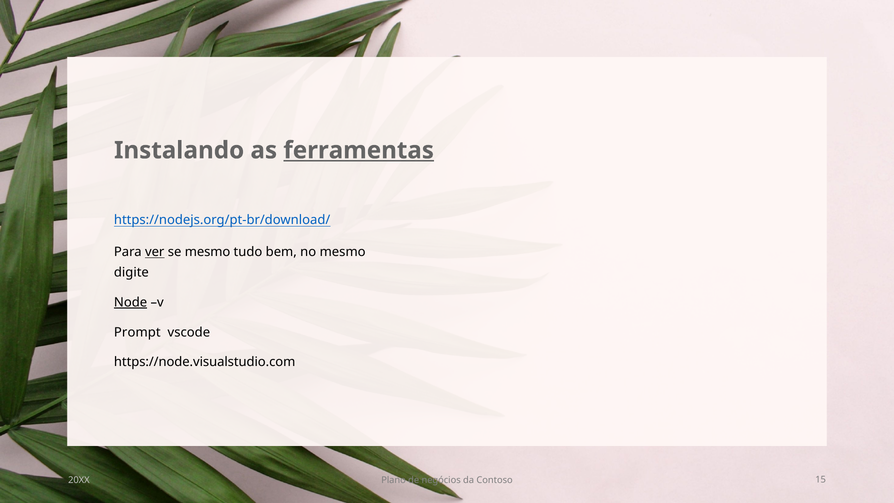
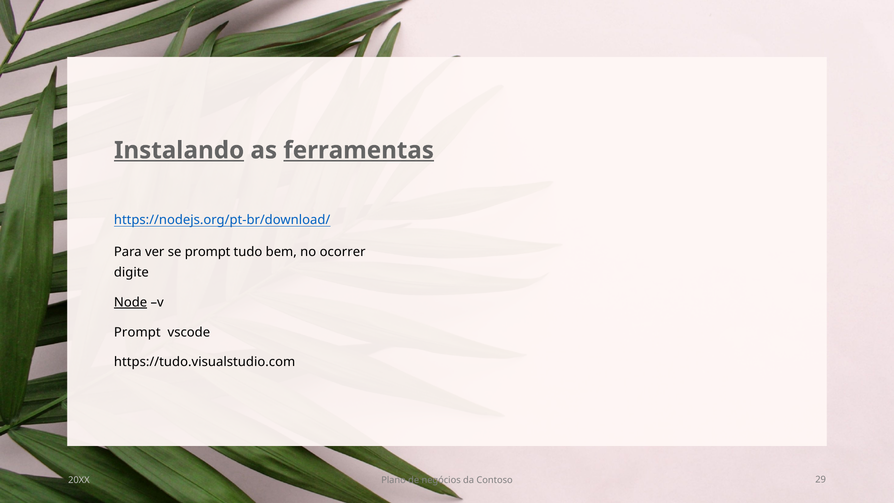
Instalando underline: none -> present (179, 150)
ver underline: present -> none (155, 252)
se mesmo: mesmo -> prompt (208, 252)
no mesmo: mesmo -> ocorrer (343, 252)
https://node.visualstudio.com: https://node.visualstudio.com -> https://tudo.visualstudio.com (205, 362)
15: 15 -> 29 (821, 479)
